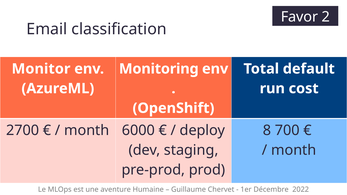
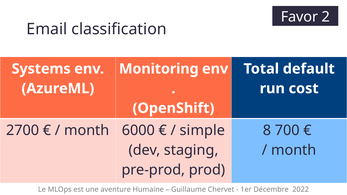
Monitor: Monitor -> Systems (41, 69)
deploy: deploy -> simple (202, 131)
